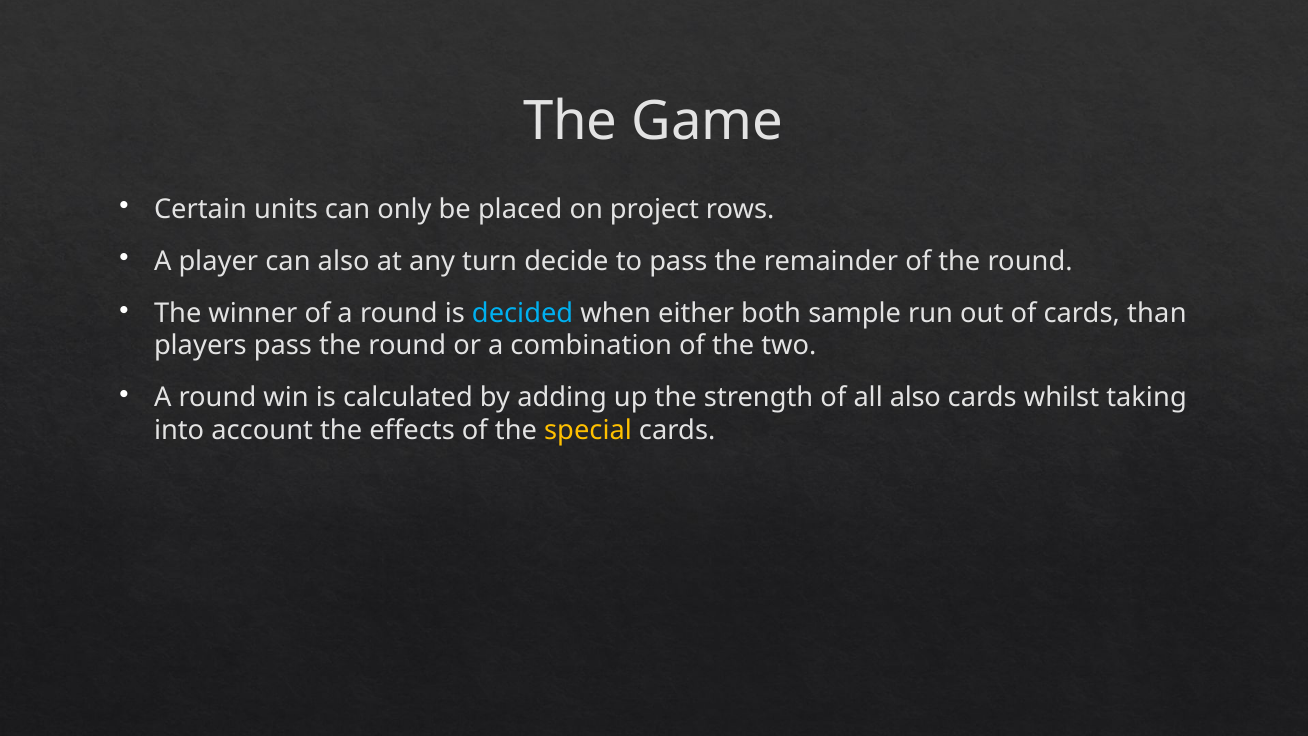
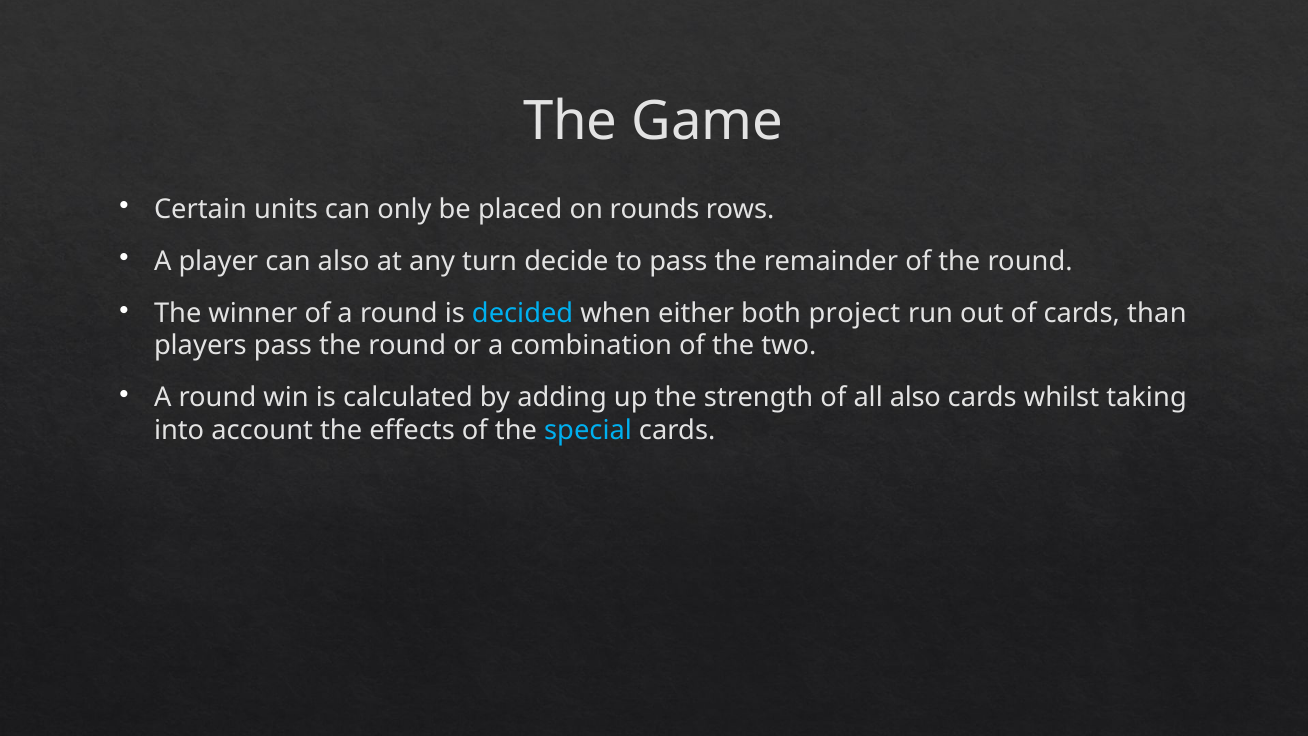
project: project -> rounds (655, 209)
sample: sample -> project (854, 313)
special colour: yellow -> light blue (588, 430)
